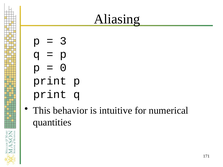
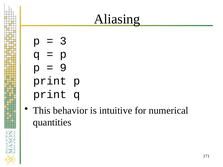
0: 0 -> 9 (63, 68)
